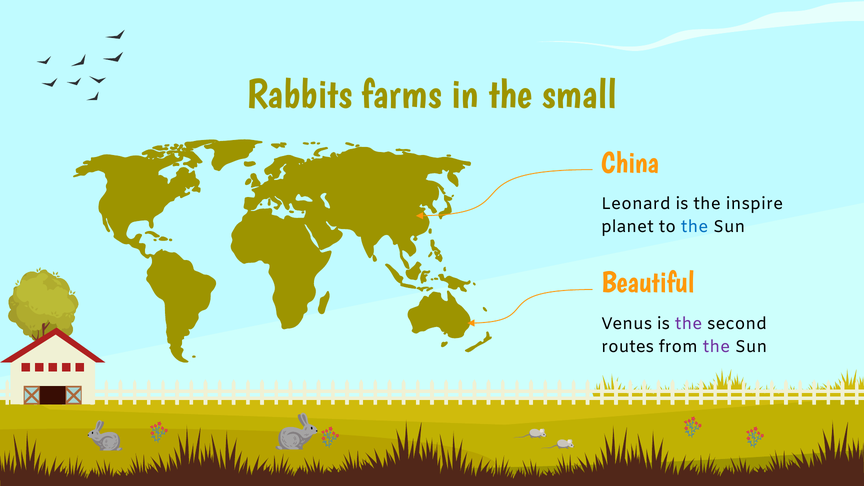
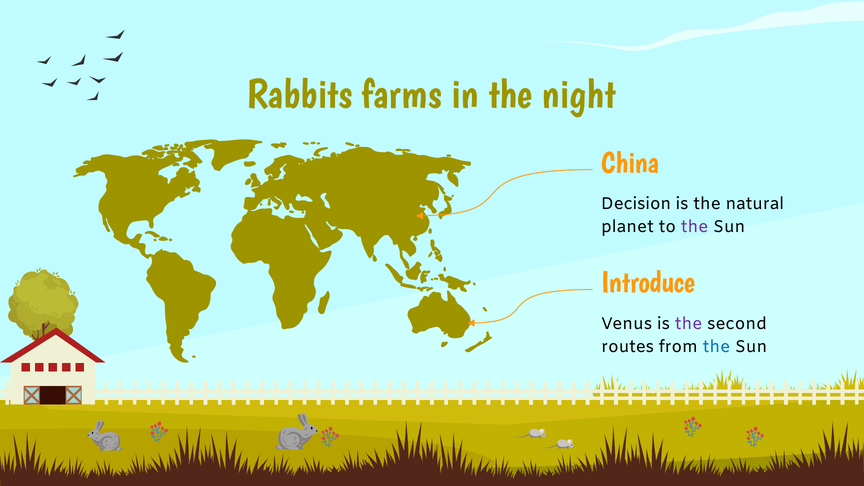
small: small -> night (579, 94)
Leonard: Leonard -> Decision (636, 204)
inspire: inspire -> natural (755, 204)
the colour: blue -> purple (695, 227)
Beautiful: Beautiful -> Introduce (648, 283)
the colour: purple -> blue (717, 347)
